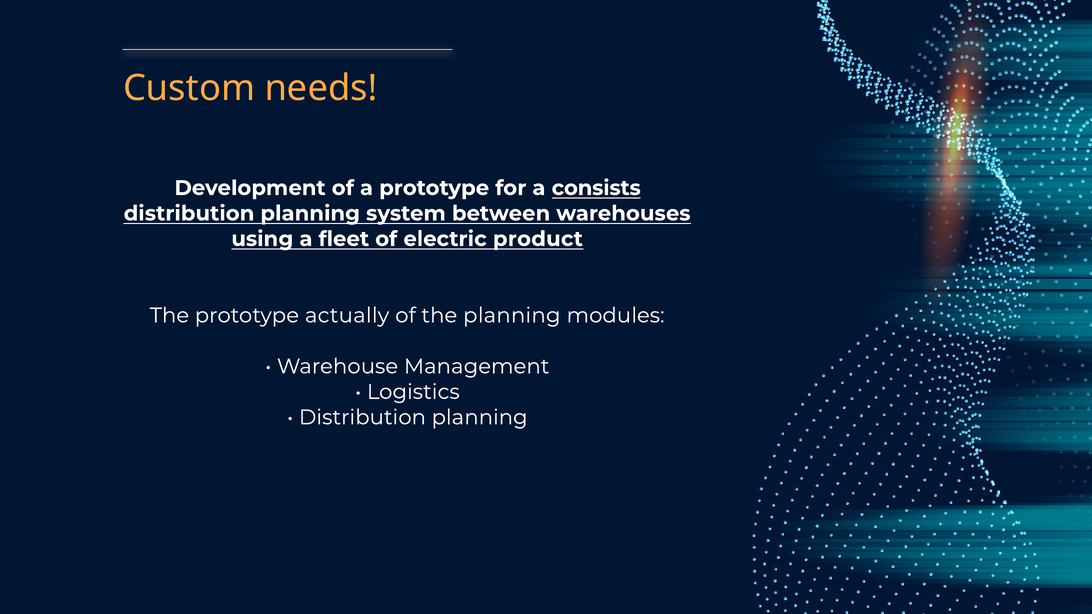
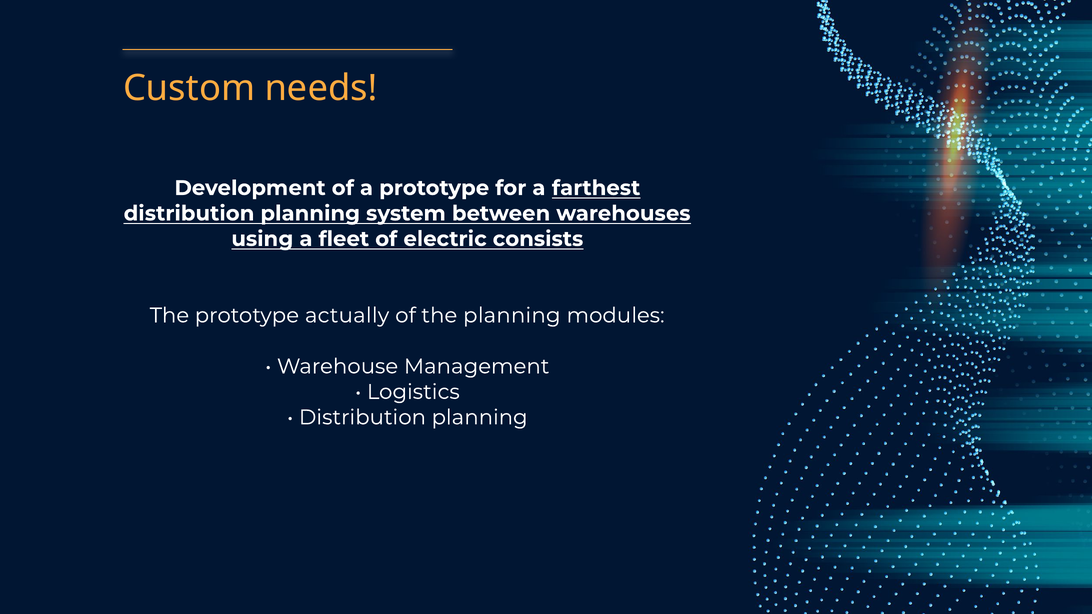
consists: consists -> farthest (596, 188)
product: product -> consists (538, 239)
